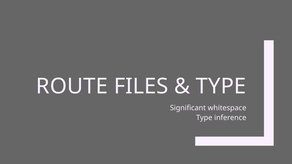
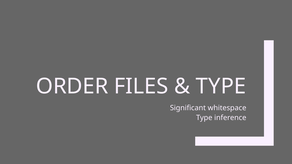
ROUTE: ROUTE -> ORDER (72, 86)
